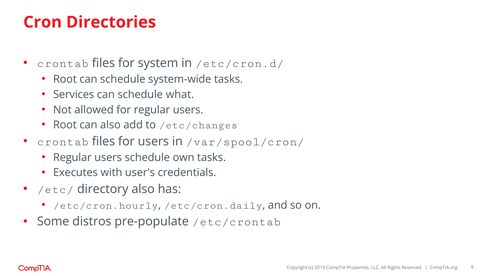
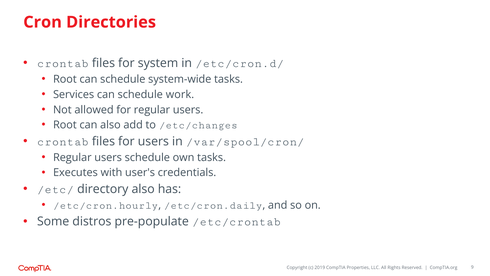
what: what -> work (180, 94)
